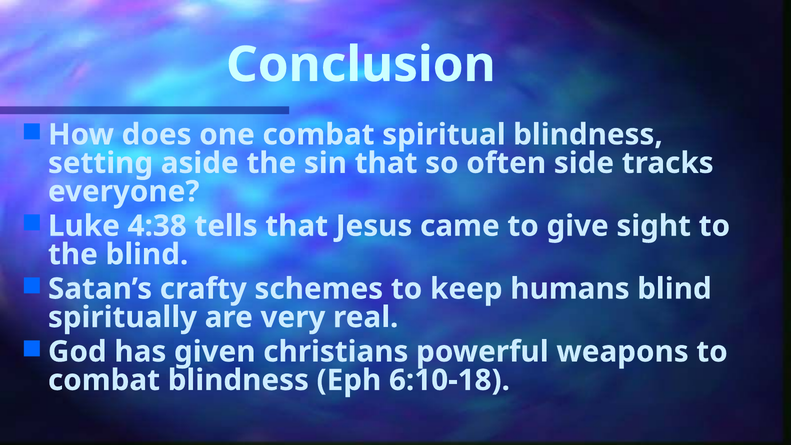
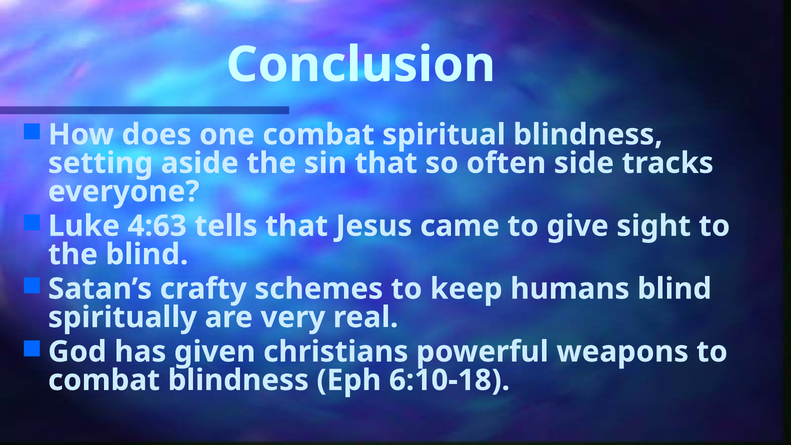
4:38: 4:38 -> 4:63 (157, 226)
